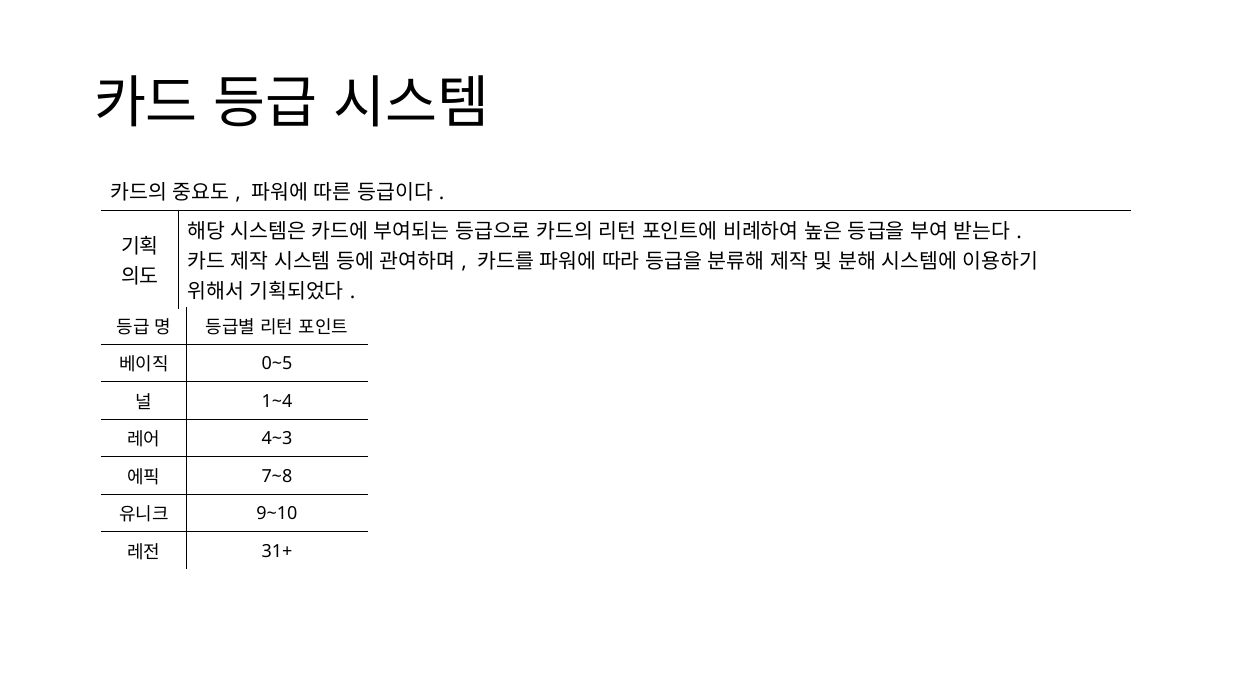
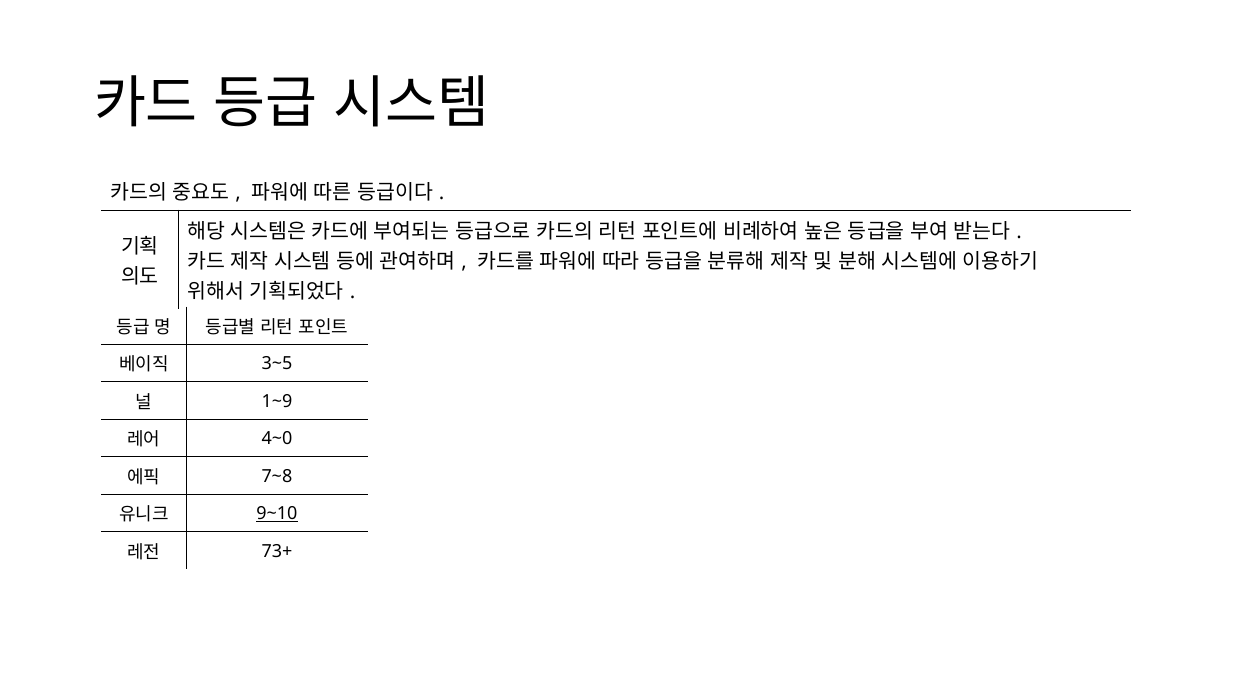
0~5: 0~5 -> 3~5 (277, 364)
1~4: 1~4 -> 1~9 (277, 401)
4~3: 4~3 -> 4~0 (277, 439)
9~10 underline: none -> present (277, 514)
31+: 31+ -> 73+ (277, 551)
